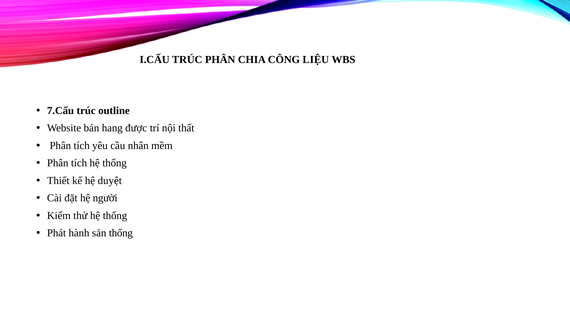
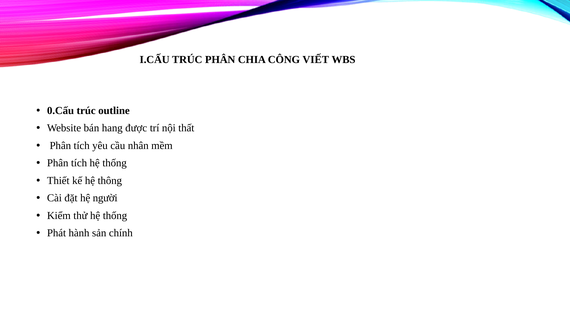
LIỆU: LIỆU -> VIẾT (316, 59)
7.Cấu: 7.Cấu -> 0.Cấu (61, 110)
duyệt: duyệt -> thông (110, 180)
sản thống: thống -> chính (121, 233)
